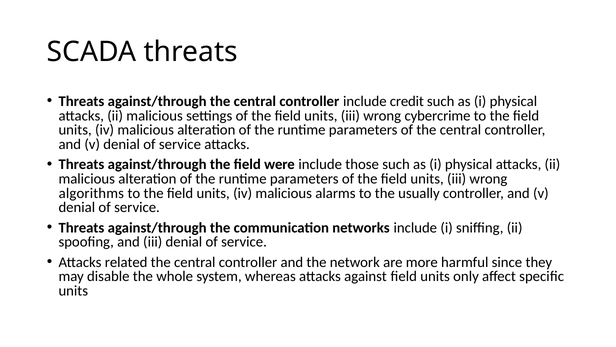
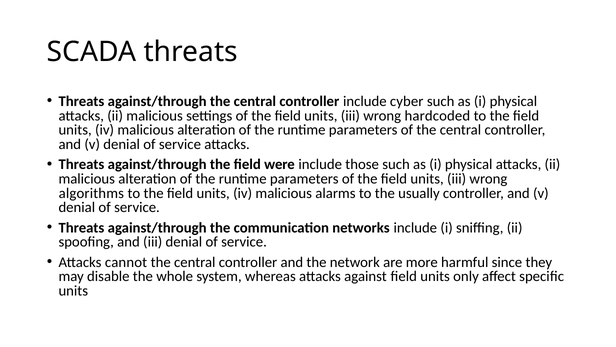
credit: credit -> cyber (407, 101)
cybercrime: cybercrime -> hardcoded (437, 115)
related: related -> cannot (126, 262)
